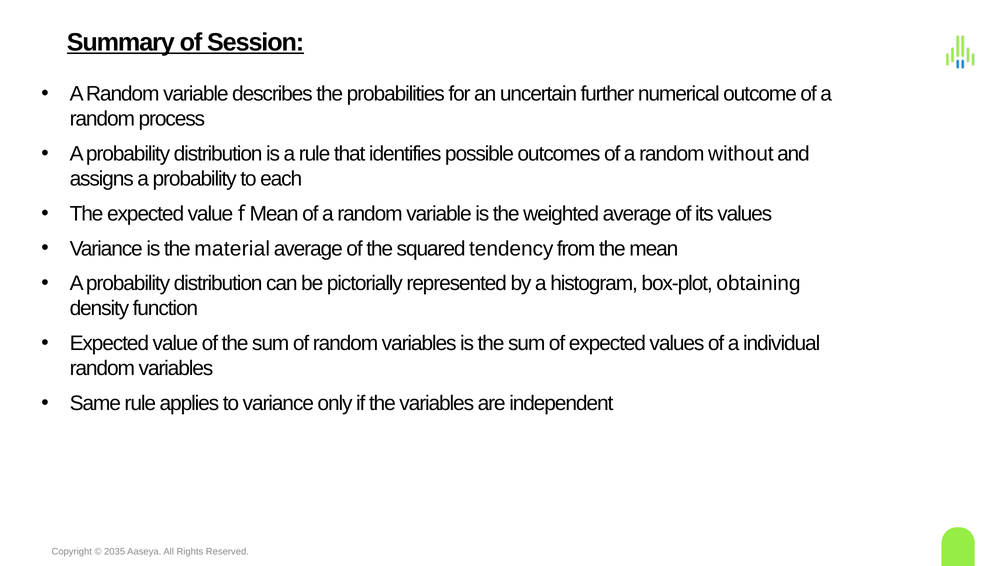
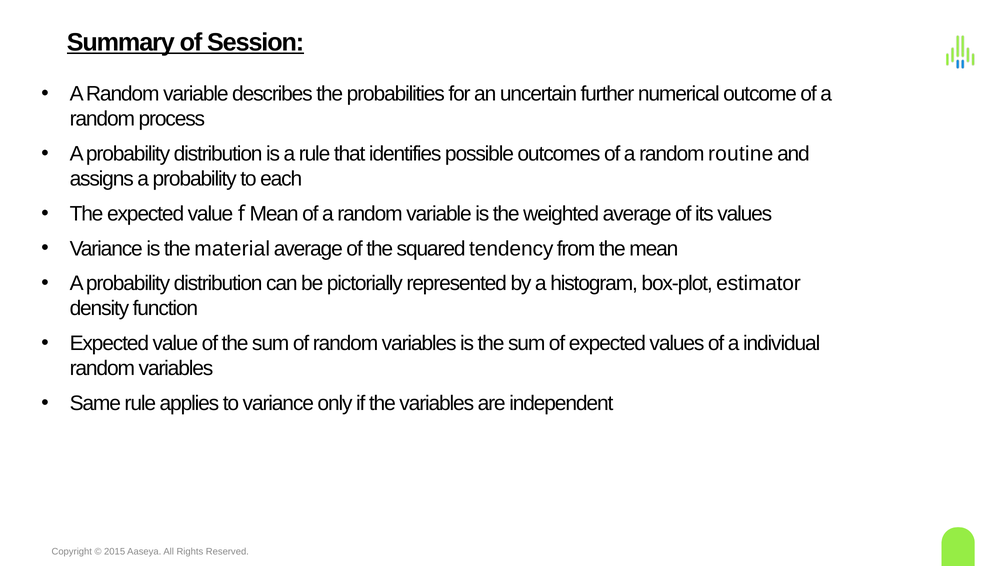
without: without -> routine (741, 154)
obtaining: obtaining -> estimator (758, 283)
2035: 2035 -> 2015 (115, 551)
